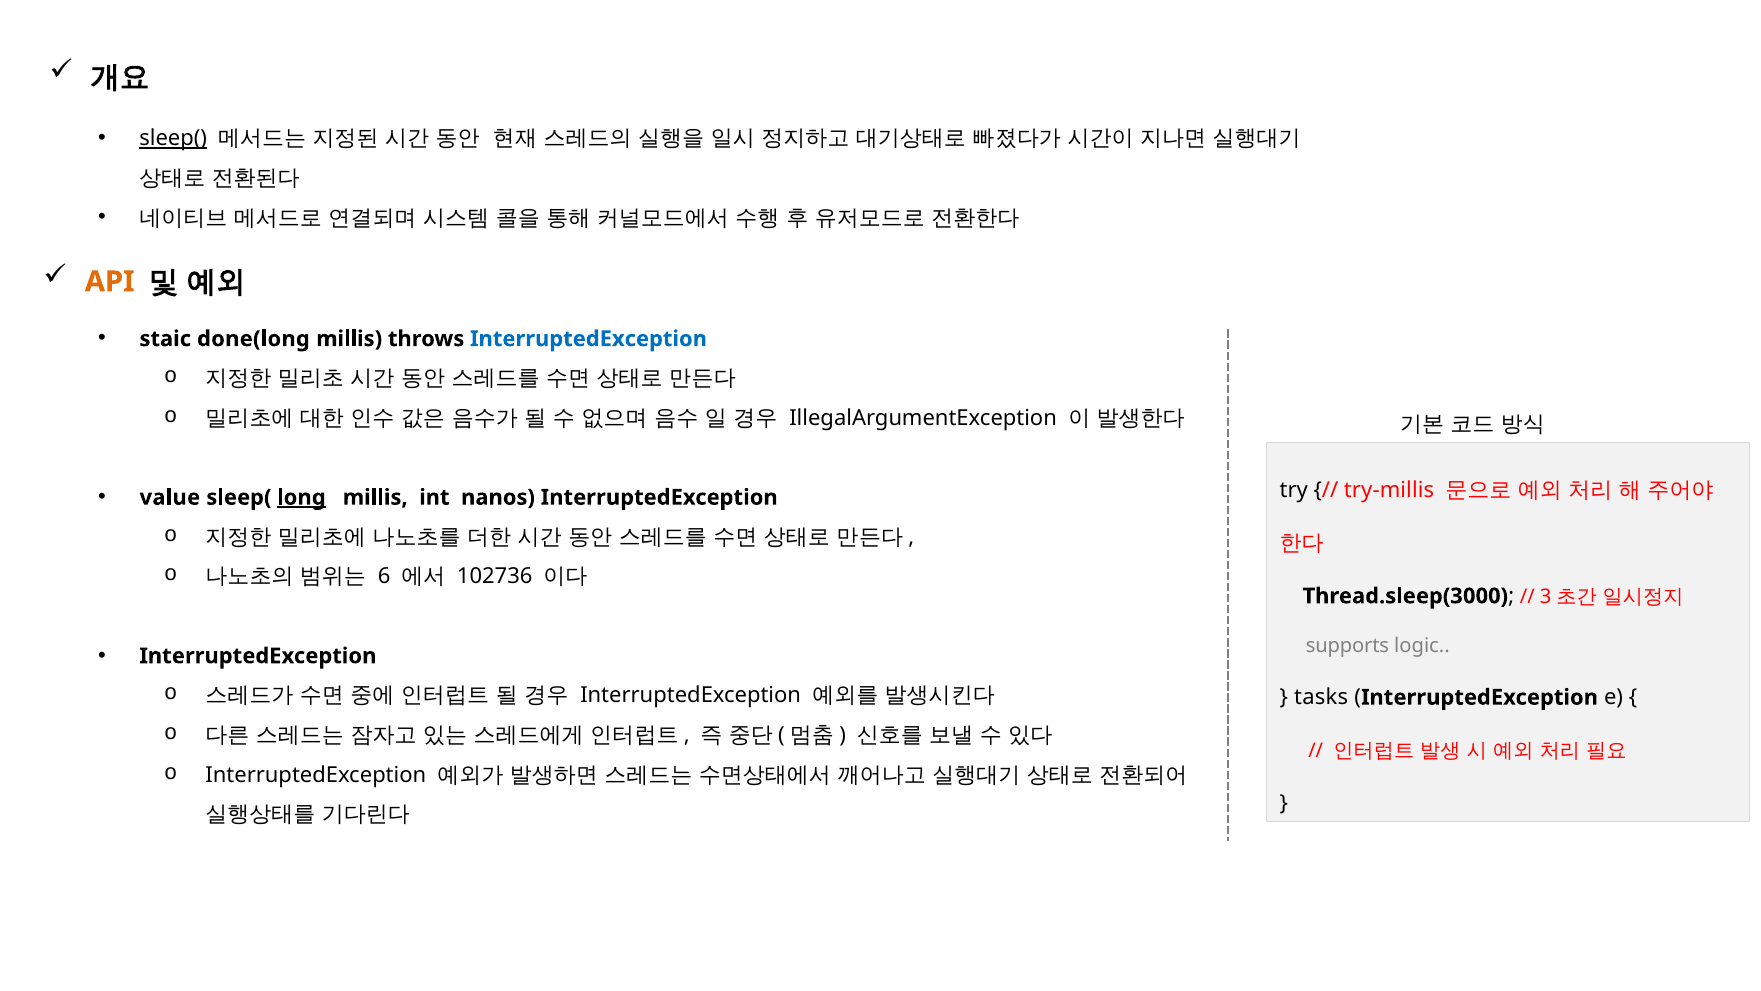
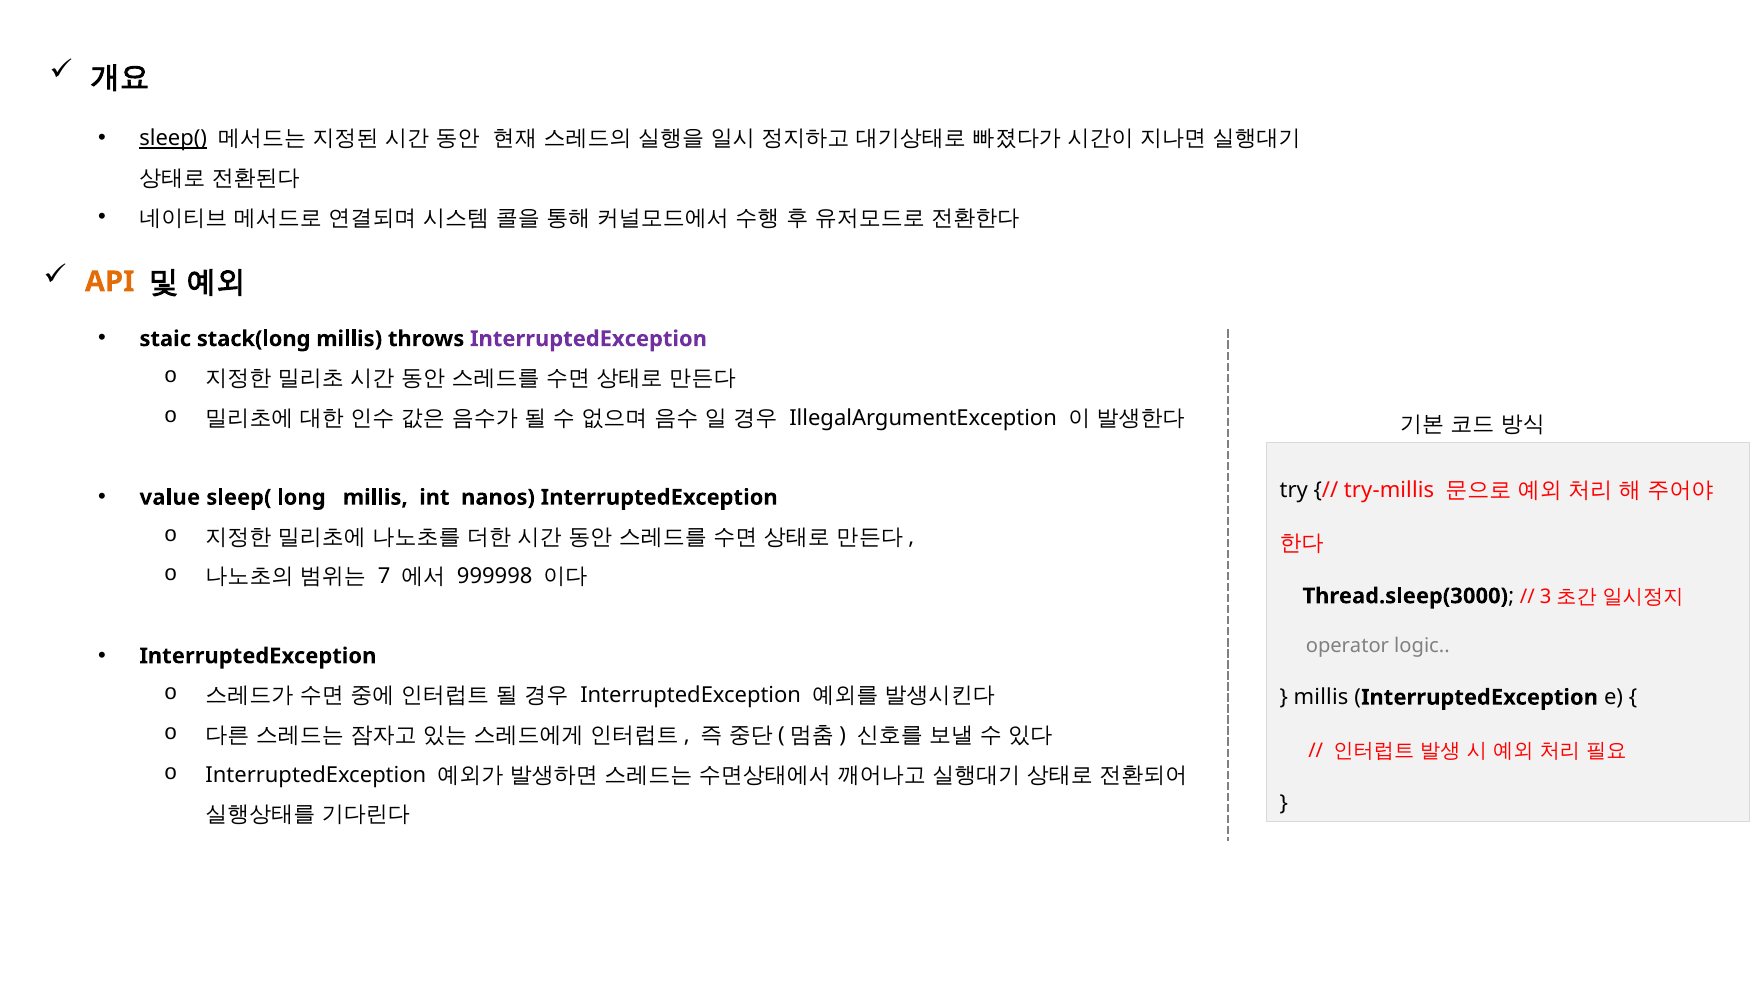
done(long: done(long -> stack(long (254, 339)
InterruptedException colour: blue -> purple (588, 339)
long underline: present -> none (301, 497)
6: 6 -> 7 (384, 576)
102736: 102736 -> 999998 (495, 576)
supports: supports -> operator (1347, 645)
tasks: tasks -> millis (1321, 697)
